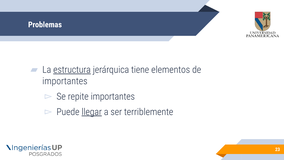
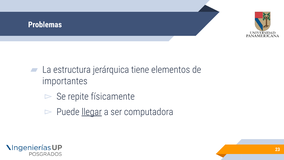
estructura underline: present -> none (72, 70)
repite importantes: importantes -> físicamente (113, 96)
terriblemente: terriblemente -> computadora (149, 112)
